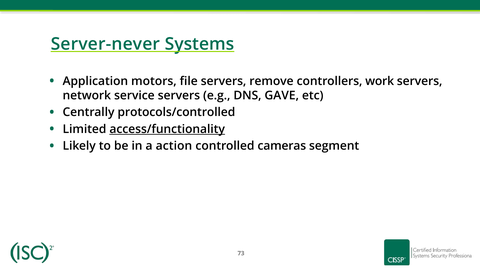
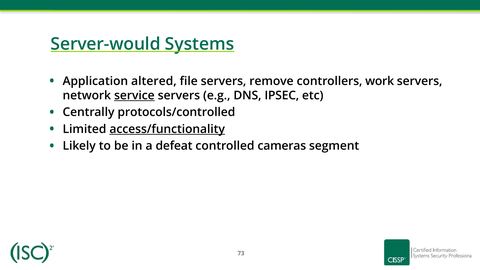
Server-never: Server-never -> Server-would (106, 44)
motors: motors -> altered (154, 81)
service underline: none -> present (134, 96)
GAVE: GAVE -> IPSEC (282, 96)
action: action -> defeat (174, 146)
